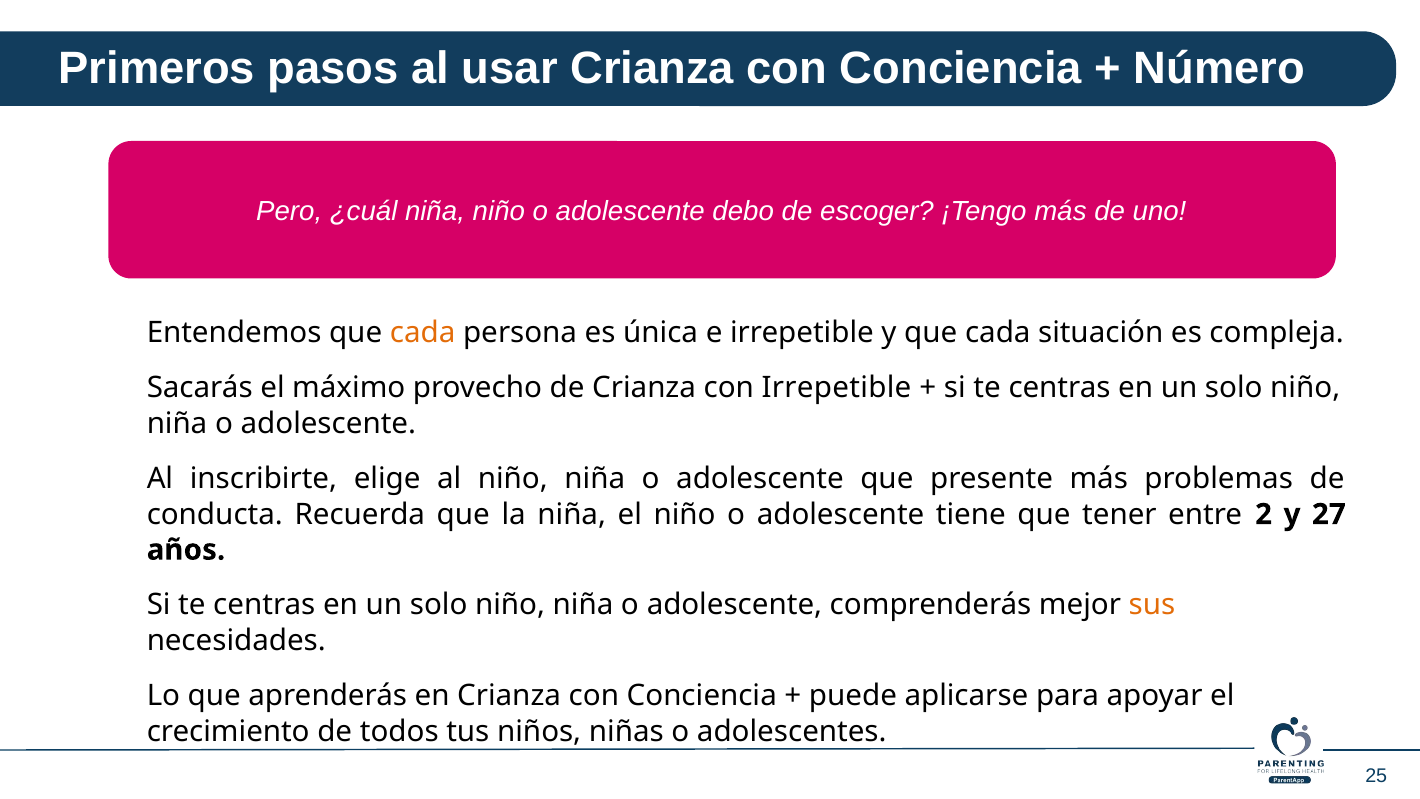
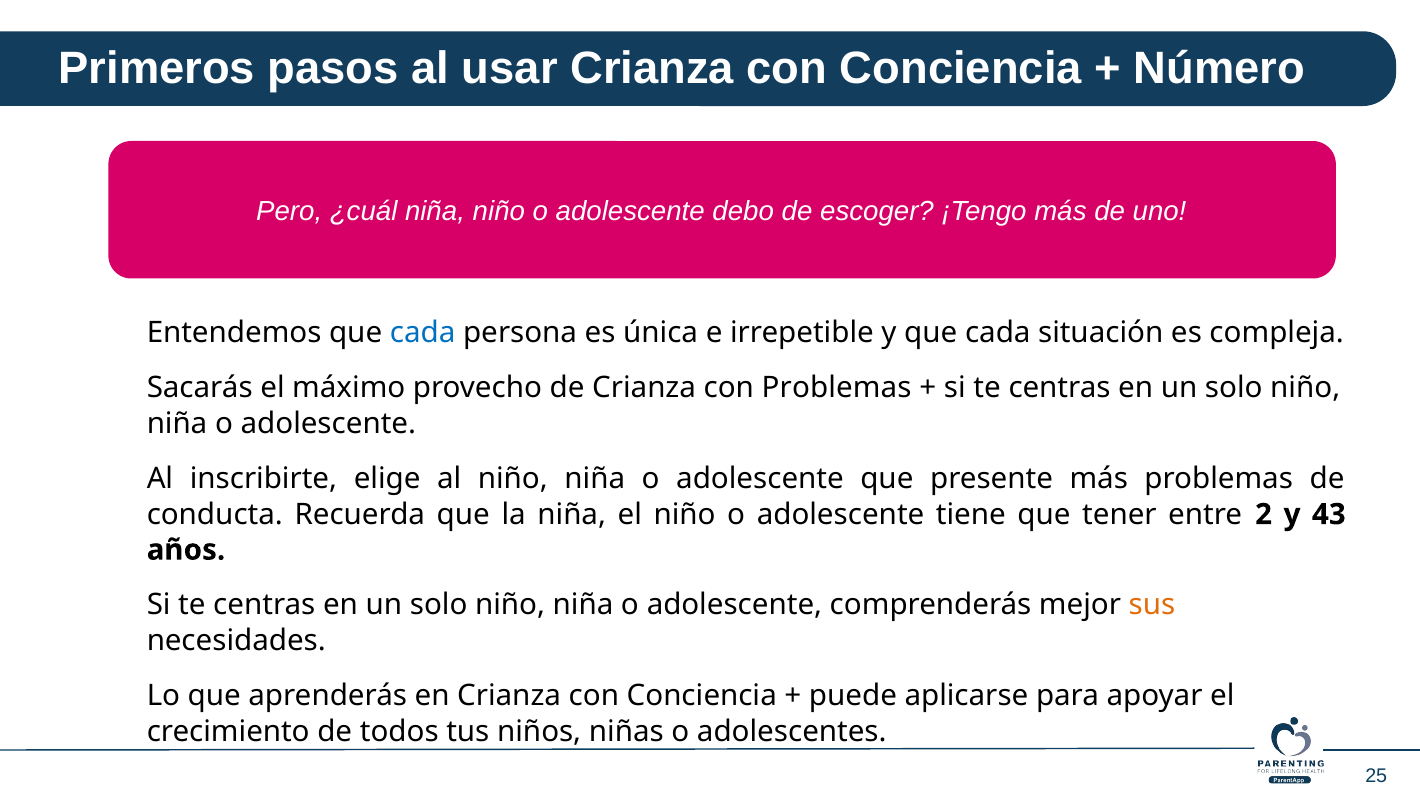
cada colour: orange -> blue (423, 333)
con Irrepetible: Irrepetible -> Problemas (837, 388)
27: 27 -> 43 (1329, 514)
